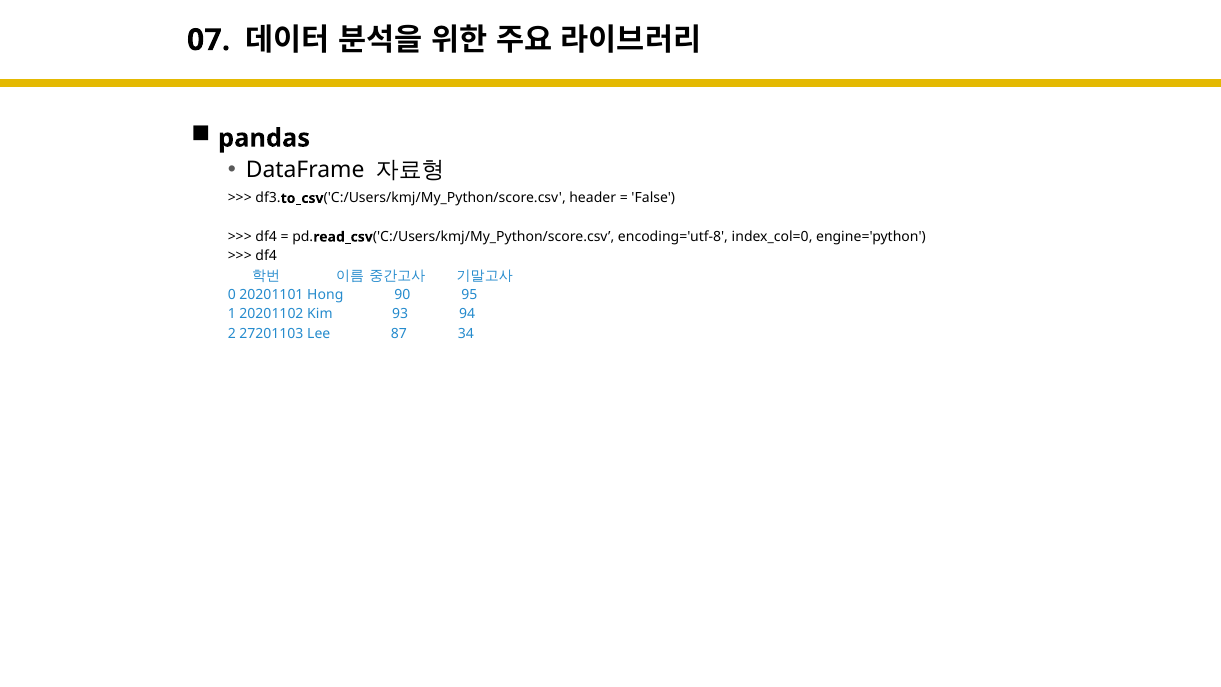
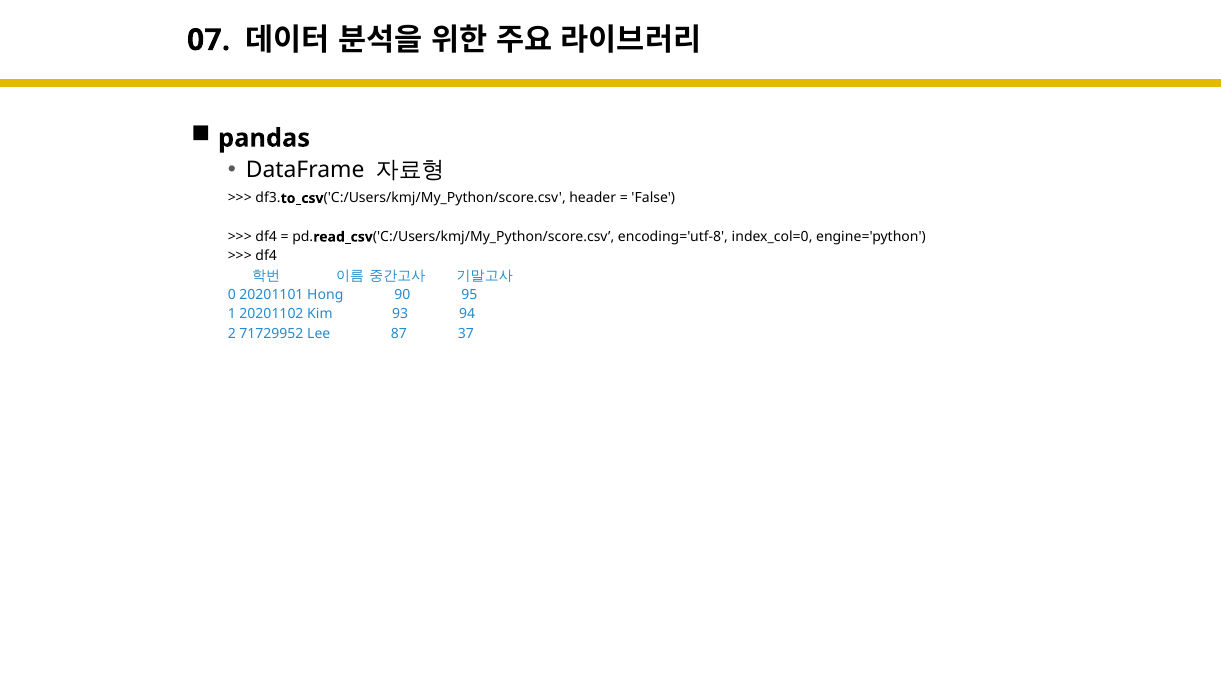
27201103: 27201103 -> 71729952 (271, 333)
34: 34 -> 37 (466, 333)
